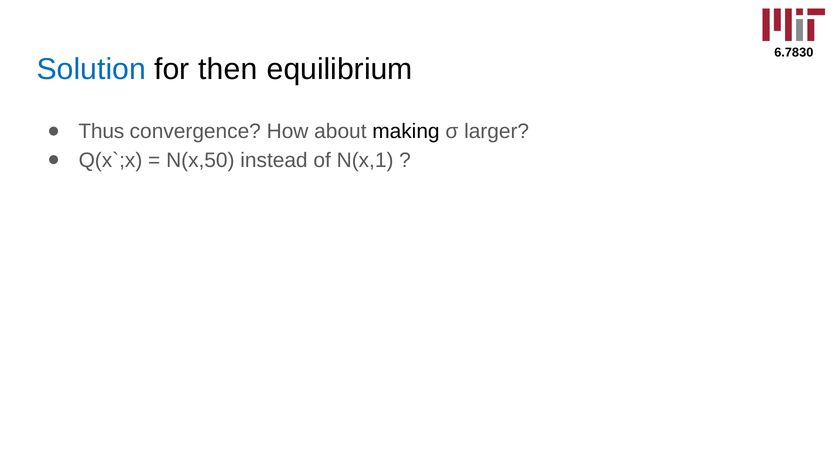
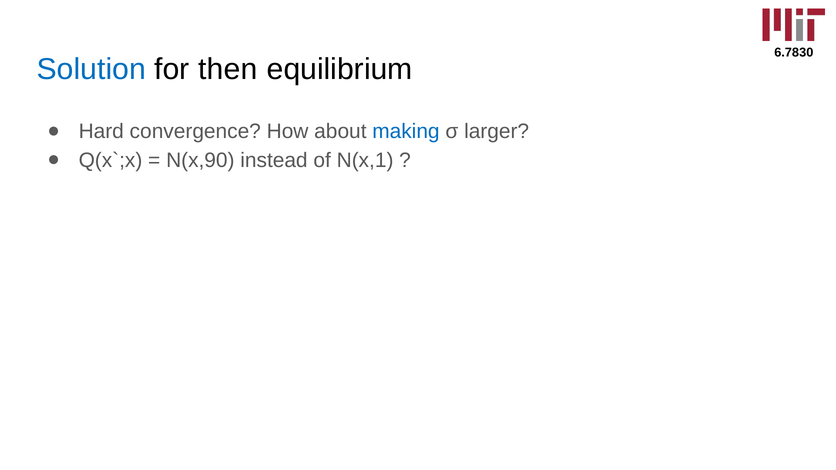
Thus: Thus -> Hard (101, 131)
making colour: black -> blue (406, 131)
N(x,50: N(x,50 -> N(x,90 (200, 160)
